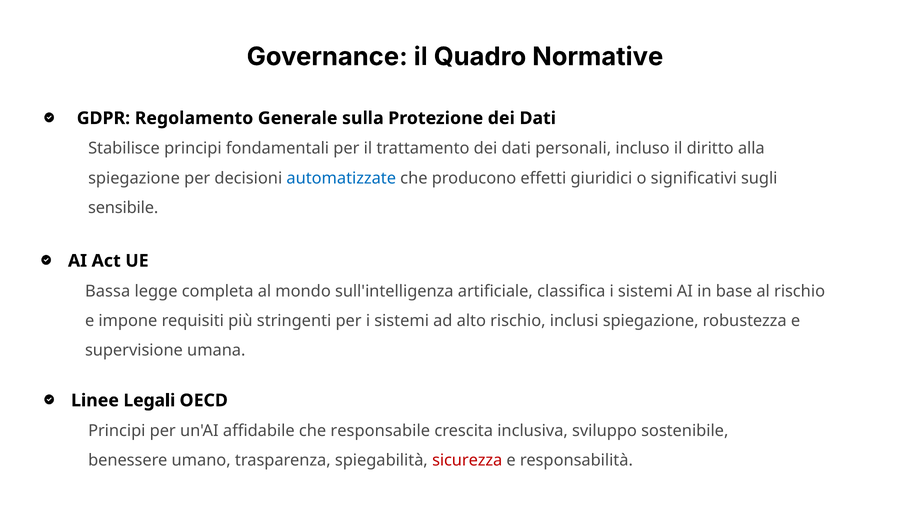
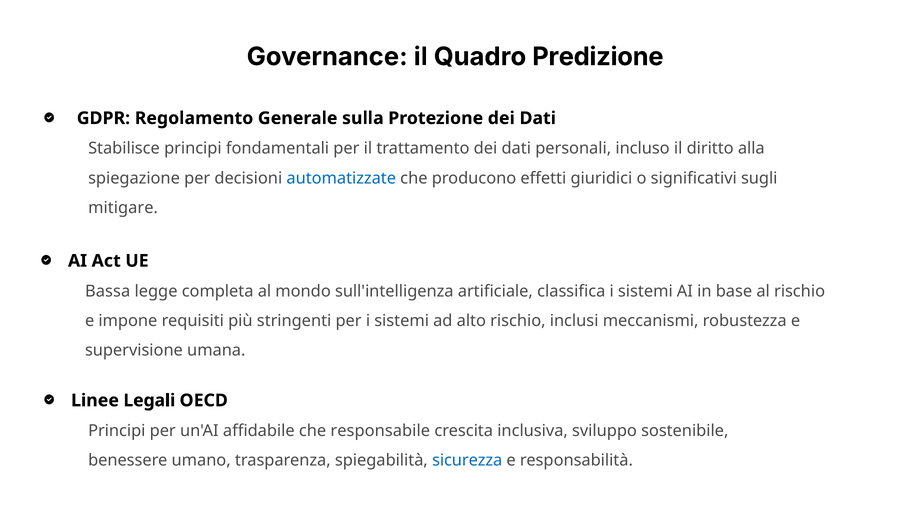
Normative: Normative -> Predizione (598, 57)
sensibile: sensibile -> mitigare (123, 208)
inclusi spiegazione: spiegazione -> meccanismi (651, 321)
sicurezza colour: red -> blue (467, 460)
